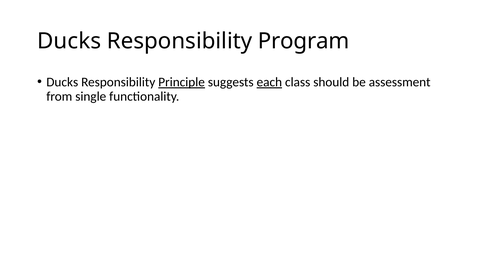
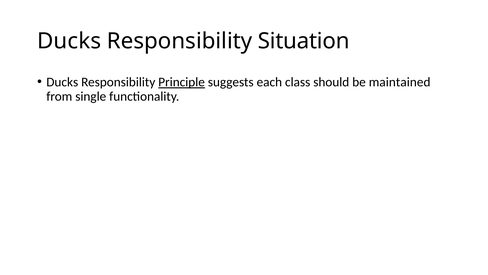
Program: Program -> Situation (304, 41)
each underline: present -> none (269, 82)
assessment: assessment -> maintained (400, 82)
